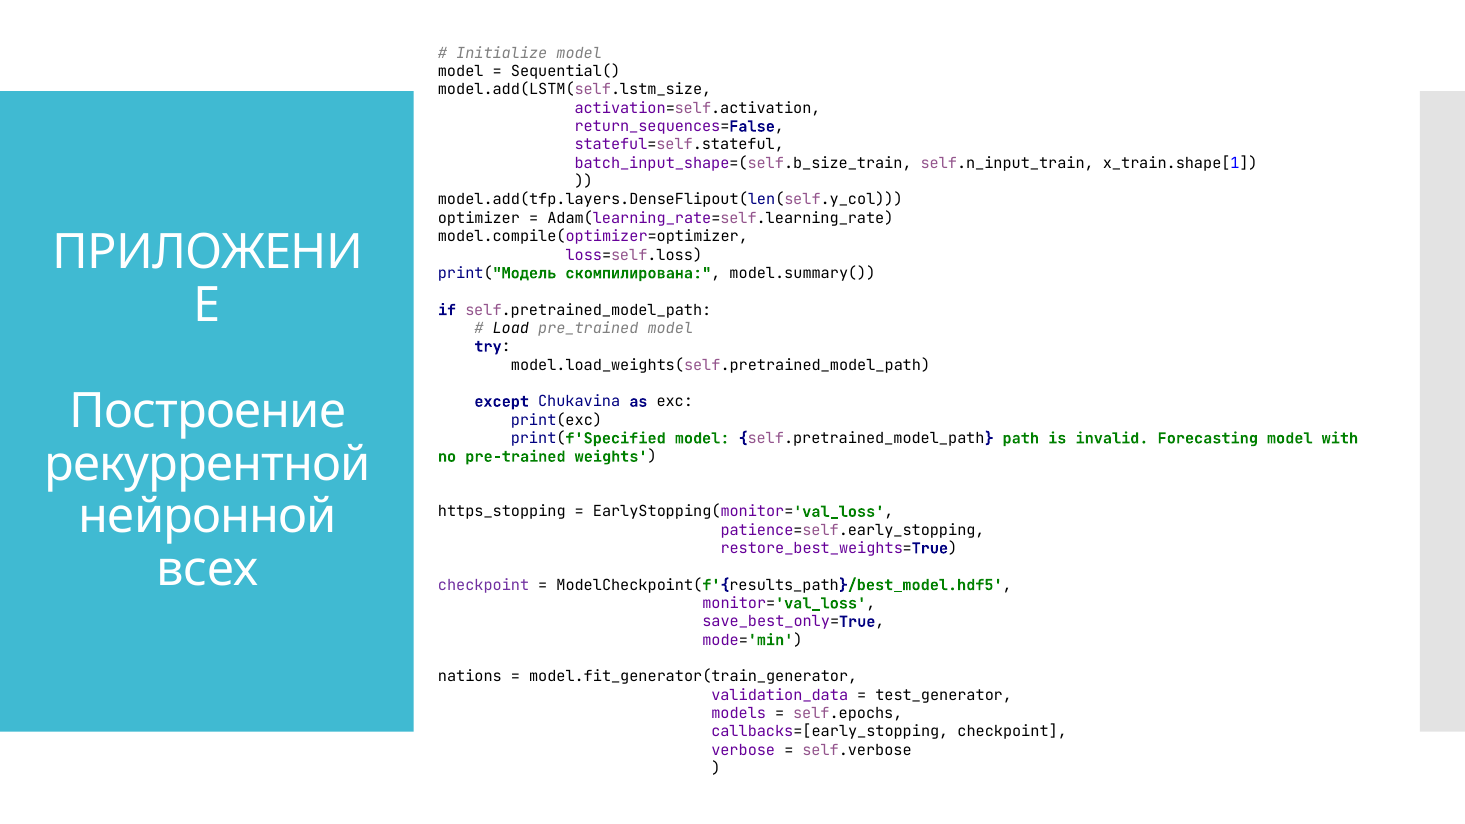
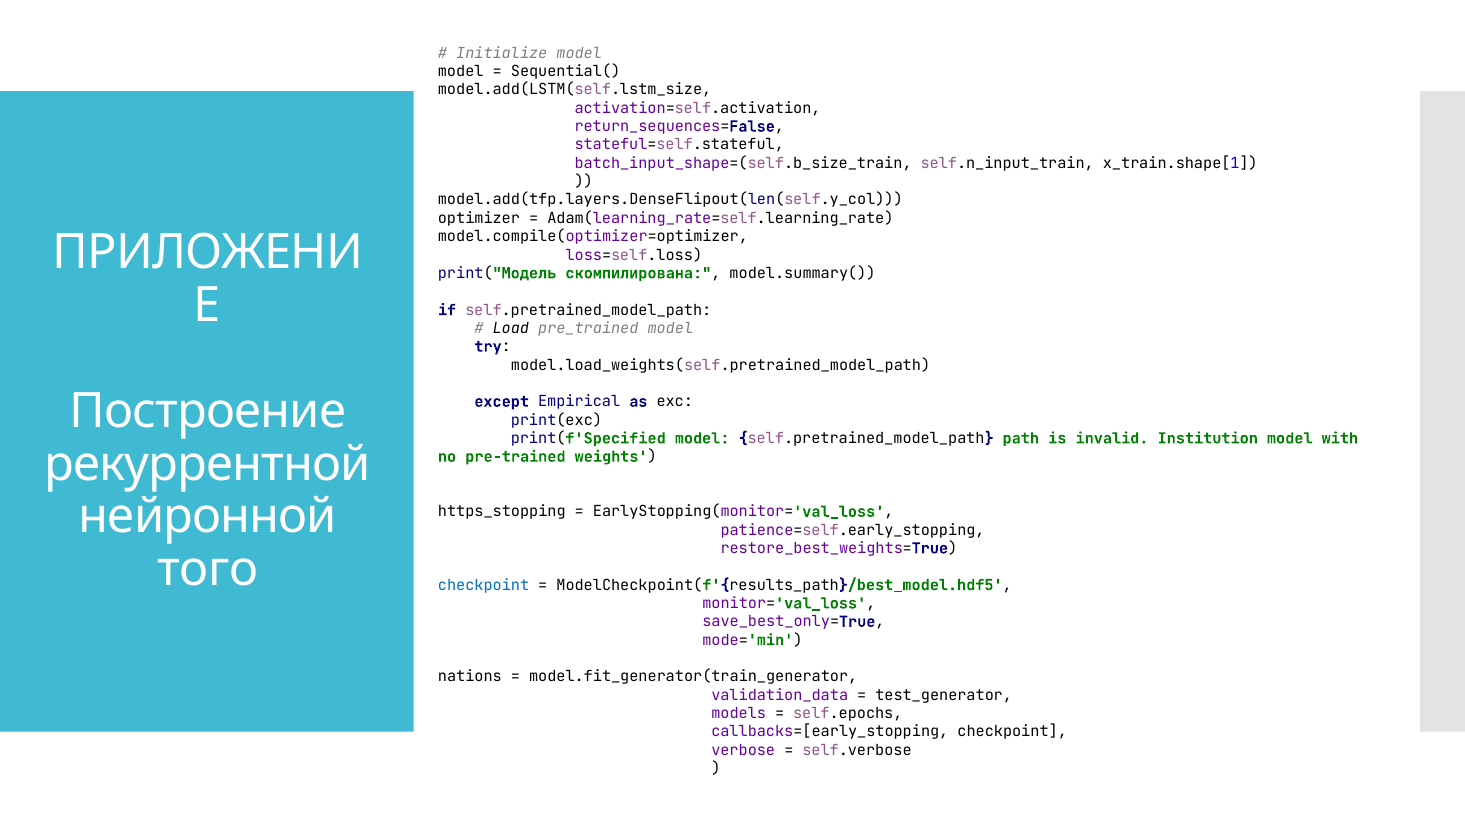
Chukavina: Chukavina -> Empirical (579, 402)
Forecasting: Forecasting -> Institution (1208, 438)
всех: всех -> того (208, 570)
checkpoint colour: purple -> blue (484, 585)
